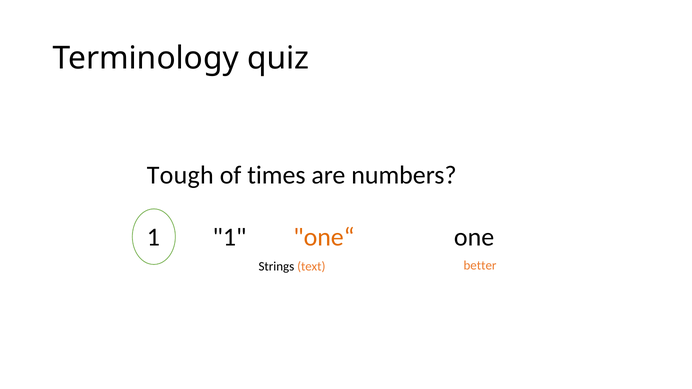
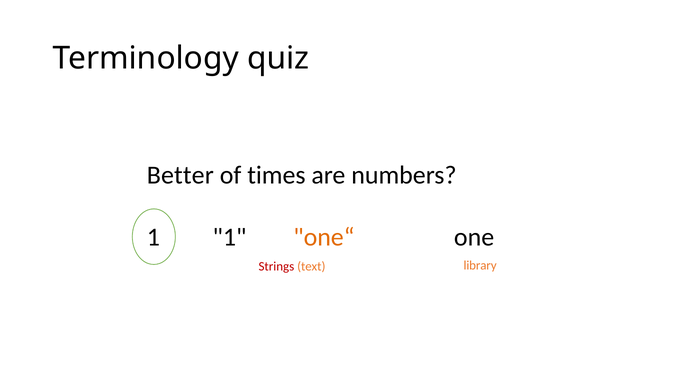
Tough: Tough -> Better (180, 175)
Strings colour: black -> red (276, 266)
better: better -> library (480, 265)
